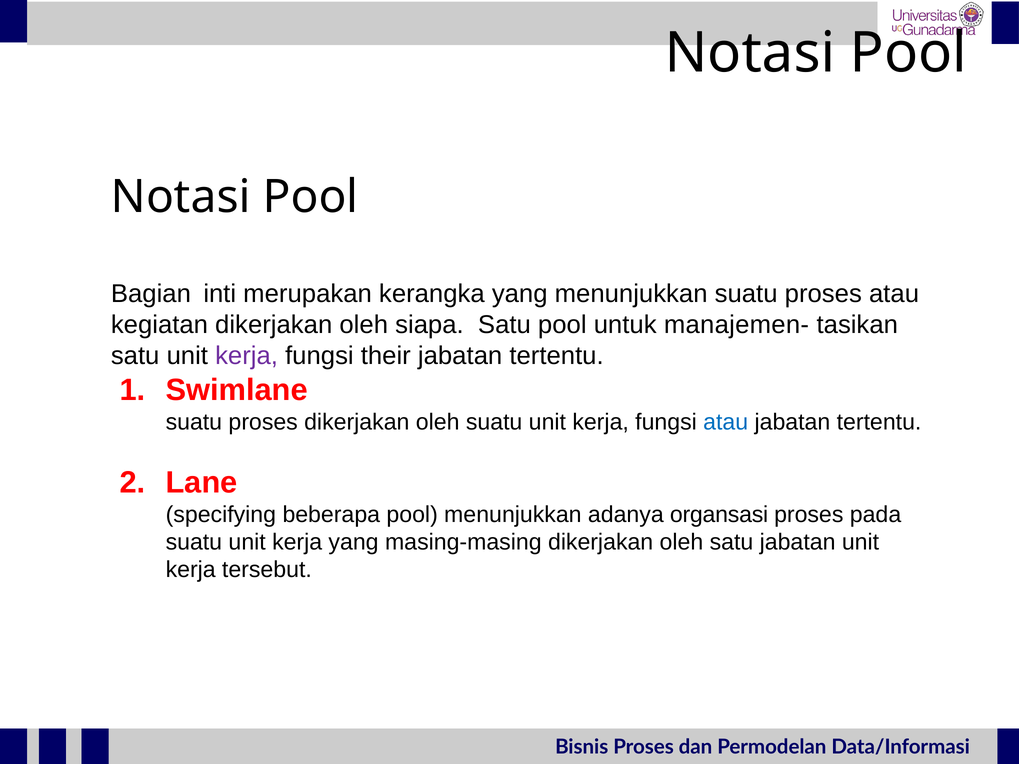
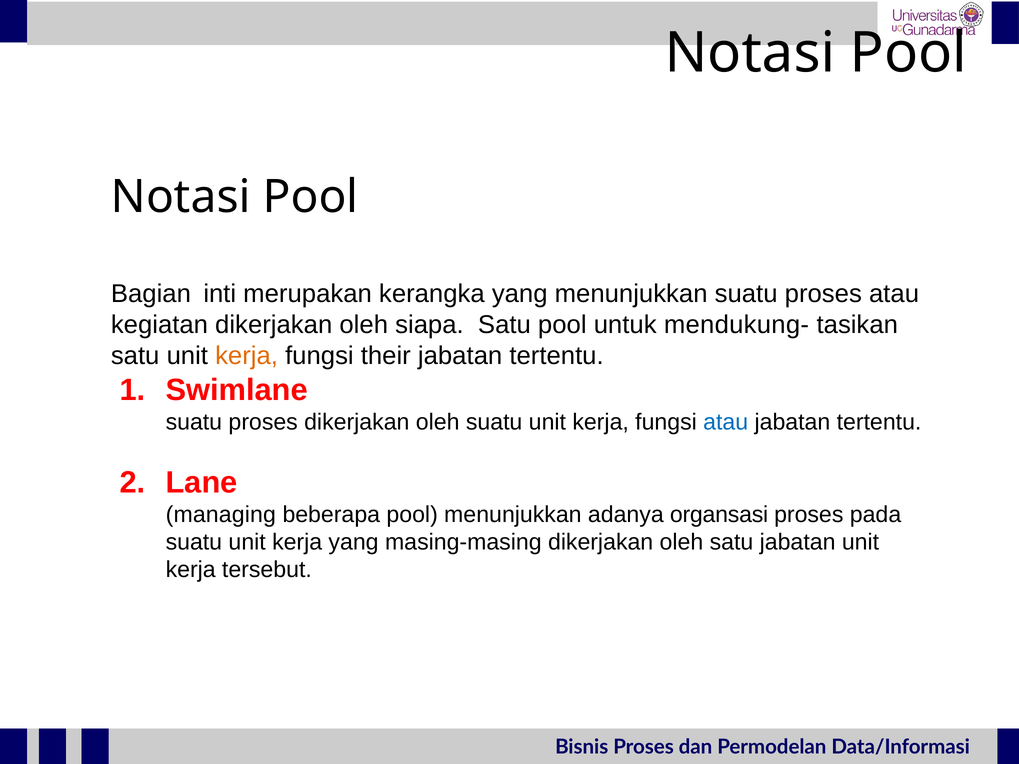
manajemen-: manajemen- -> mendukung- (736, 325)
kerja colour: purple -> orange (247, 356)
specifying: specifying -> managing (221, 515)
